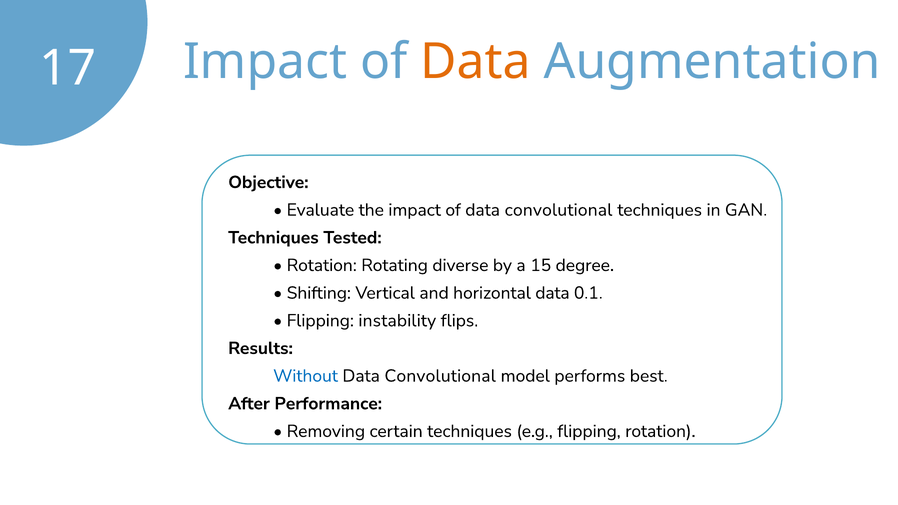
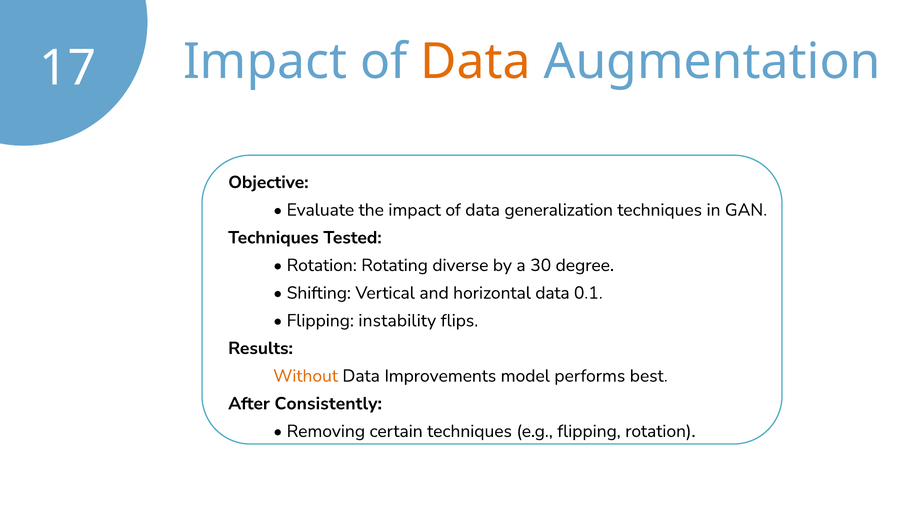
of data convolutional: convolutional -> generalization (559, 210)
15: 15 -> 30 (541, 265)
Without colour: blue -> orange (306, 376)
Convolutional: Convolutional -> Improvements (440, 376)
Performance: Performance -> Consistently (328, 404)
